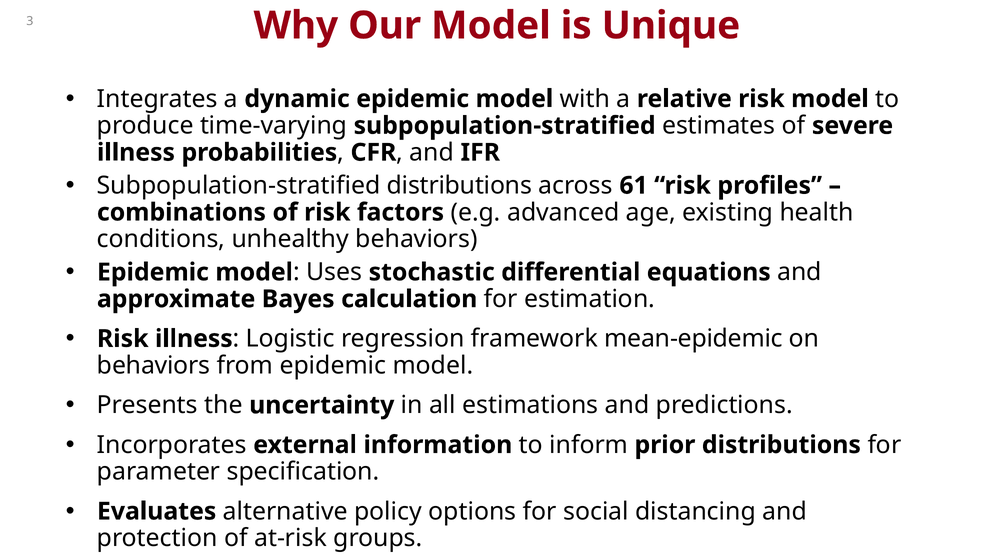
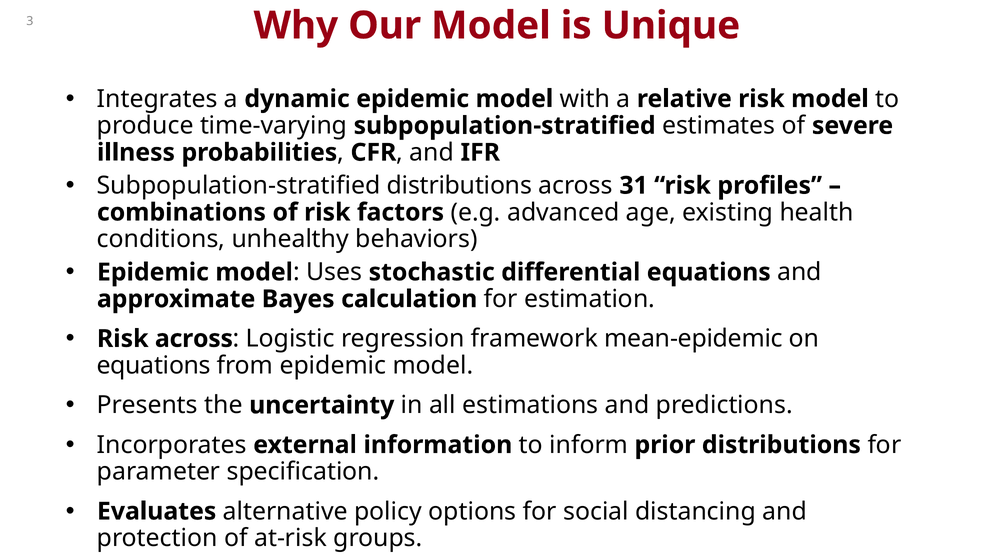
61: 61 -> 31 (634, 186)
Risk illness: illness -> across (194, 339)
behaviors: behaviors -> equations (154, 366)
